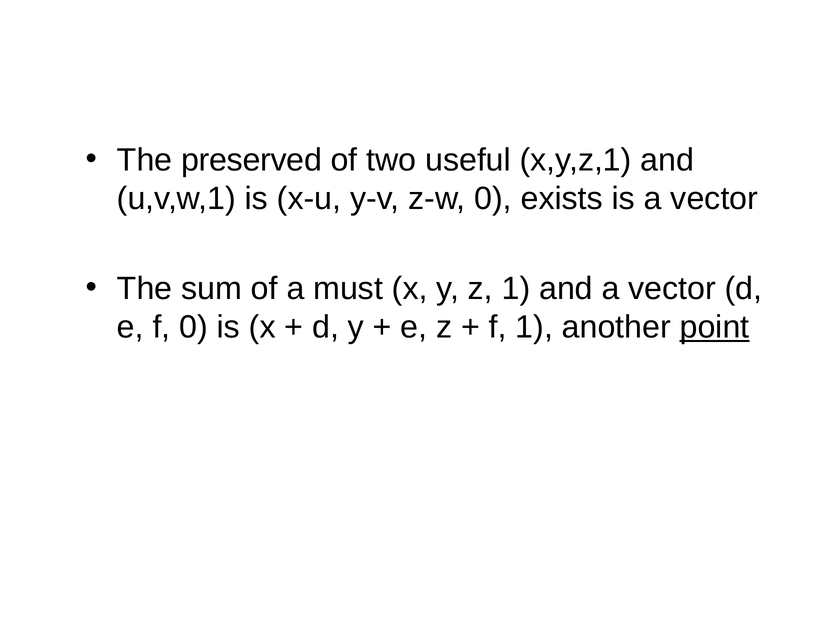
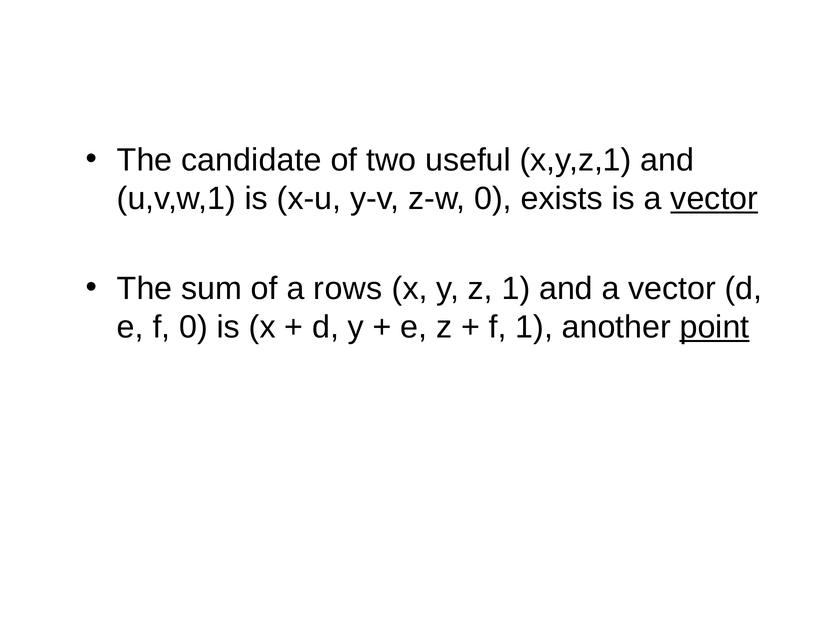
preserved: preserved -> candidate (251, 160)
vector underline: none -> present (714, 198)
must: must -> rows (348, 289)
